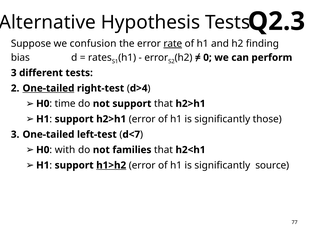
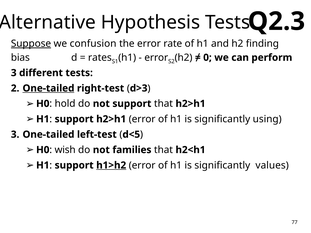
Suppose underline: none -> present (31, 44)
rate underline: present -> none (173, 44)
d>4: d>4 -> d>3 (139, 88)
time: time -> hold (65, 104)
those: those -> using (267, 119)
d<7: d<7 -> d<5 (131, 135)
with: with -> wish (65, 150)
source: source -> values (272, 165)
